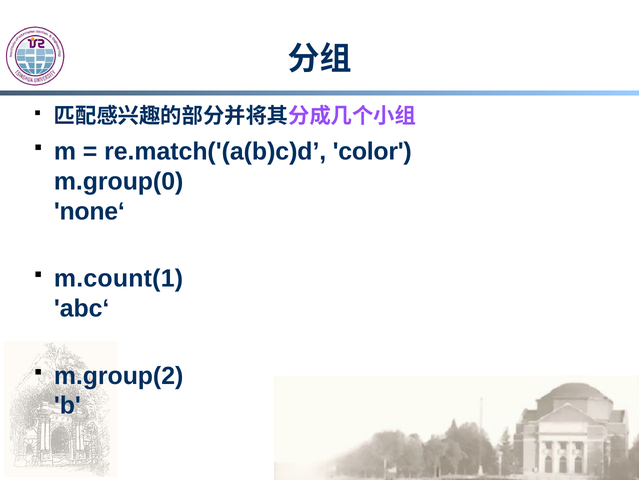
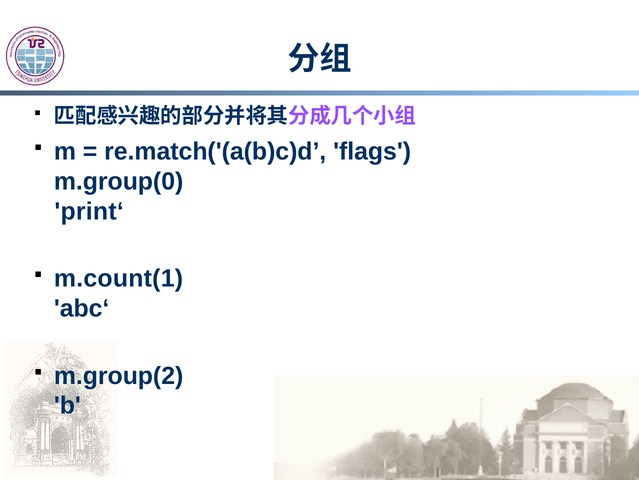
color: color -> flags (372, 151)
none‘: none‘ -> print‘ (89, 211)
